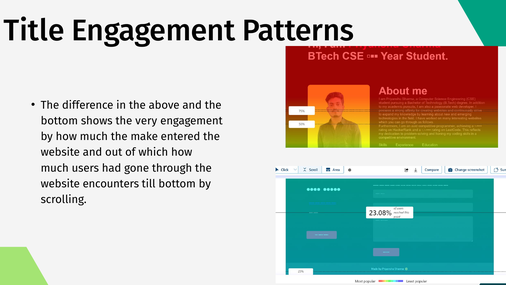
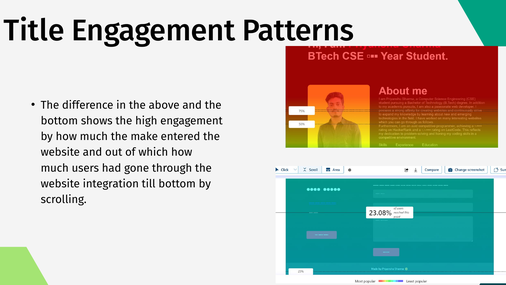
very: very -> high (146, 121)
encounters: encounters -> integration (111, 183)
